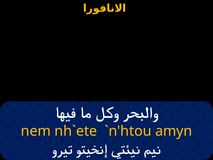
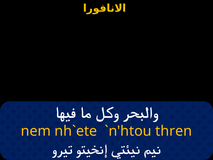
amyn: amyn -> thren (174, 131)
